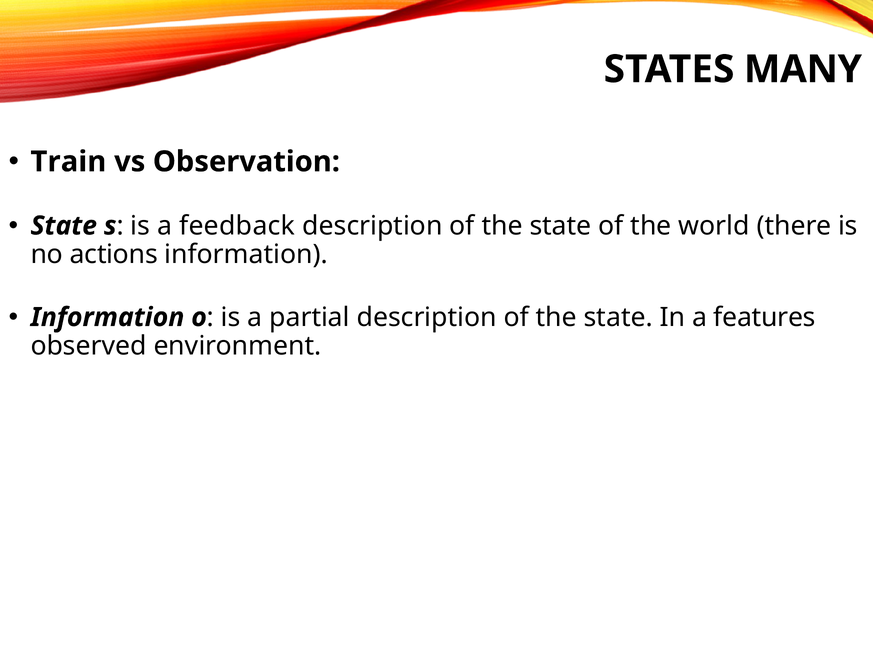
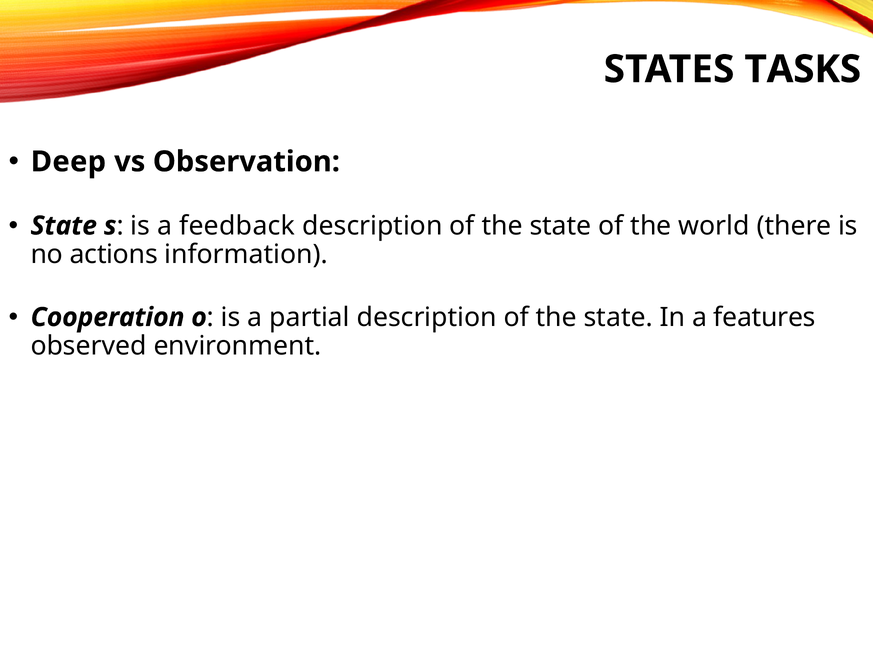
MANY: MANY -> TASKS (803, 69)
Train: Train -> Deep (68, 162)
Information: Information -> Cooperation (108, 317)
